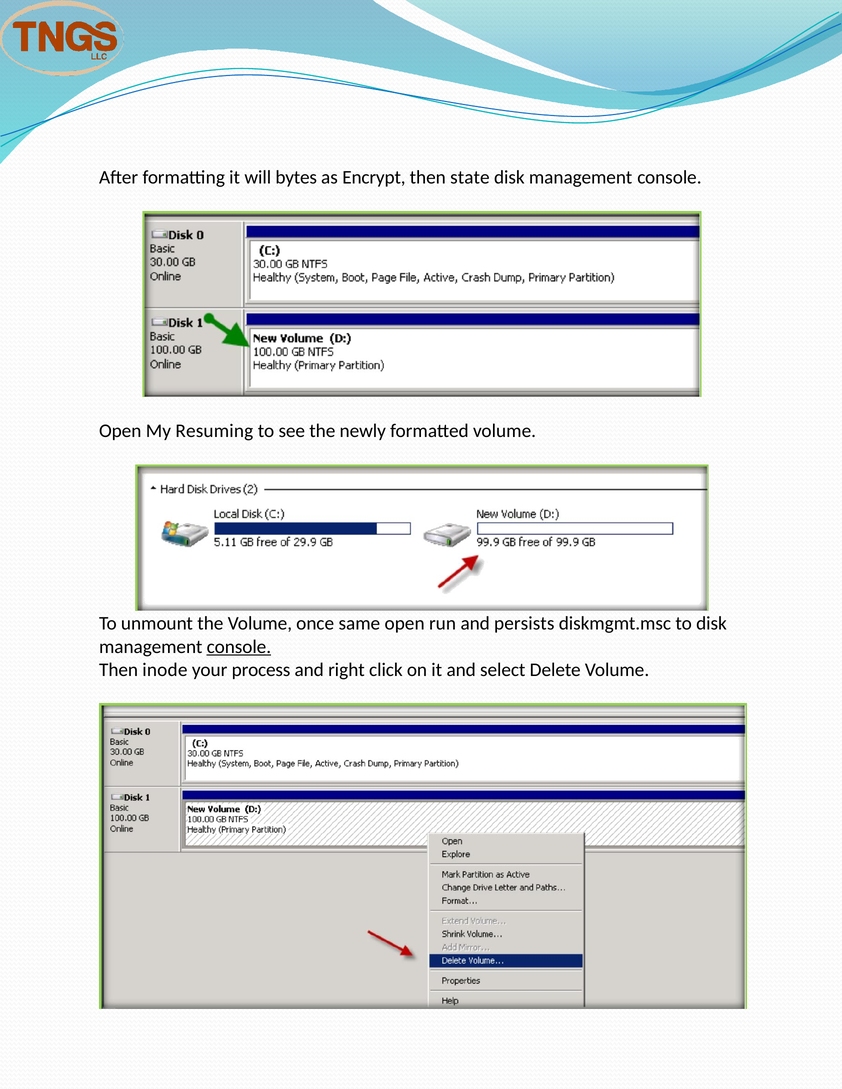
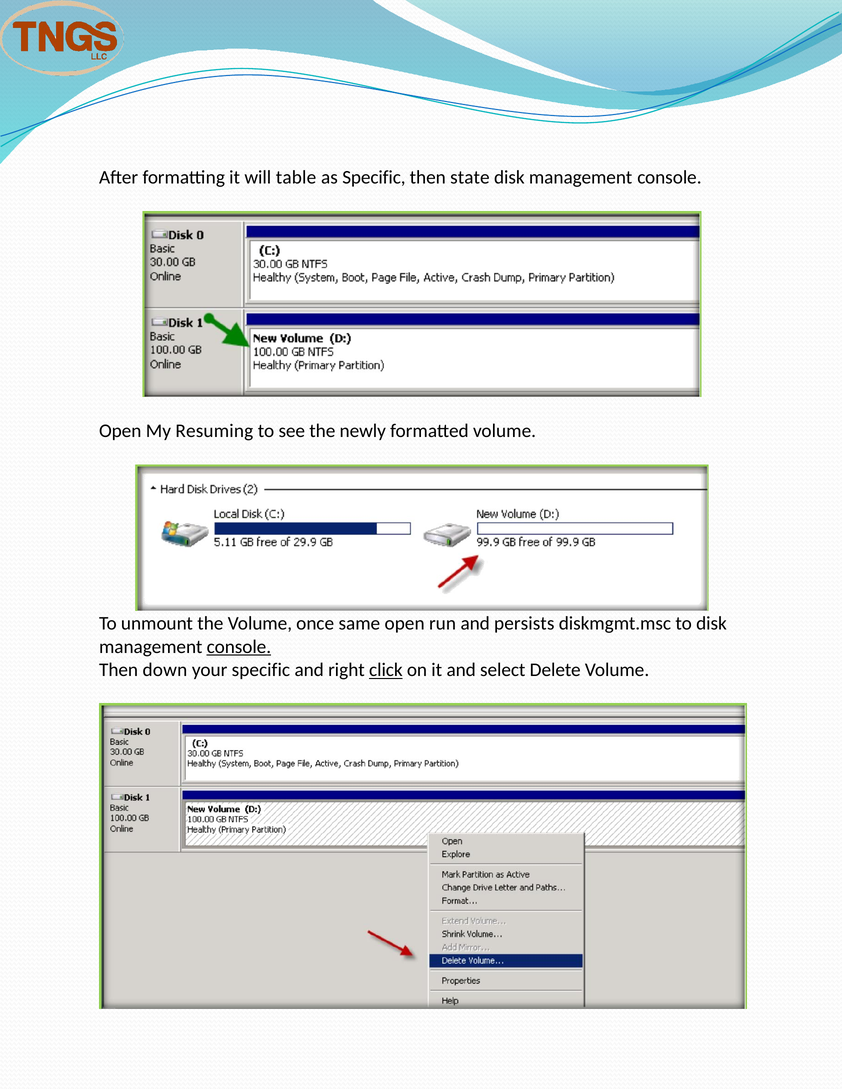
bytes: bytes -> table (296, 177)
as Encrypt: Encrypt -> Specific (374, 177)
inode: inode -> down (165, 670)
your process: process -> specific (261, 670)
click underline: none -> present (386, 670)
